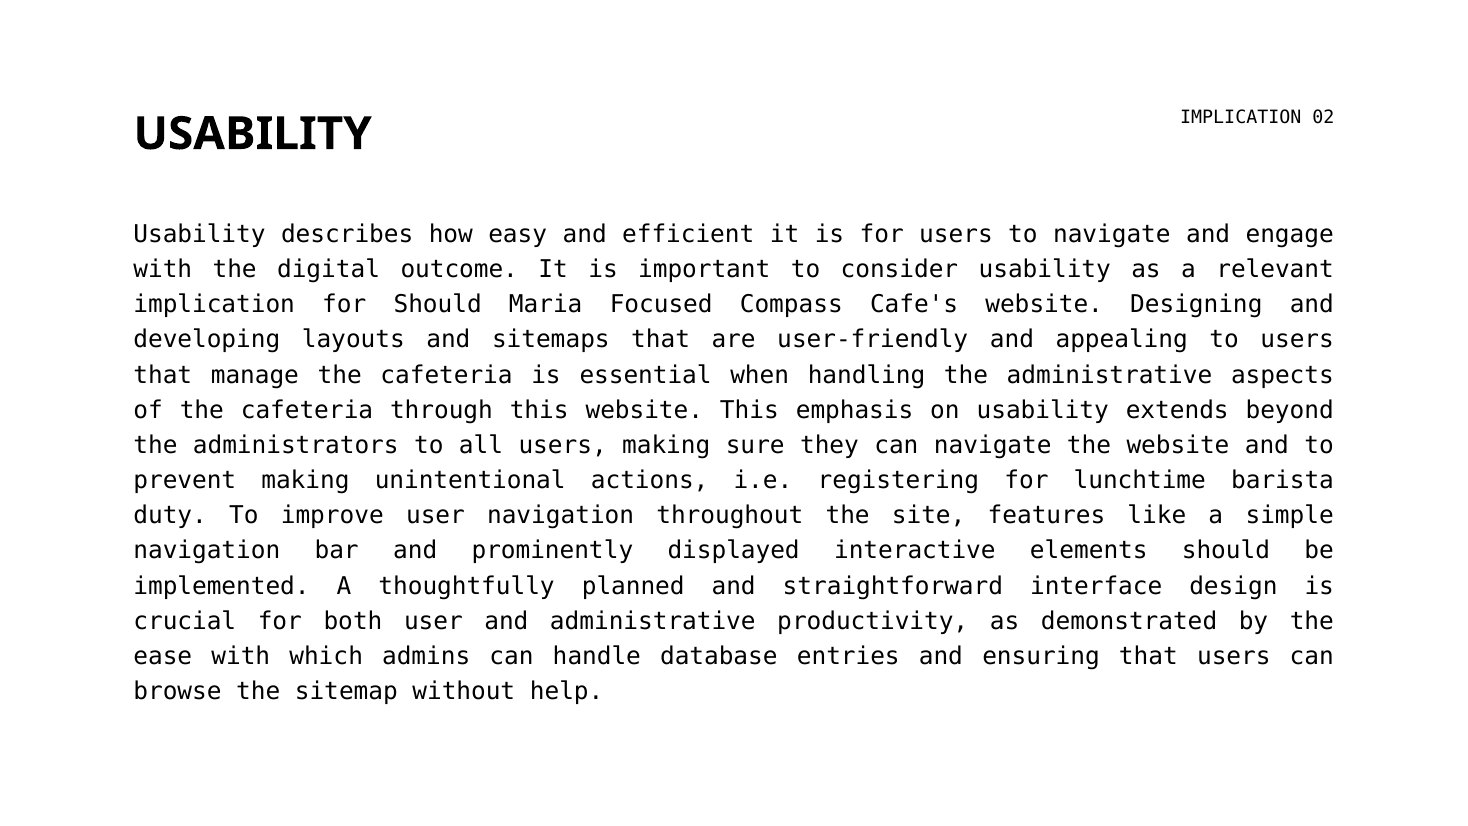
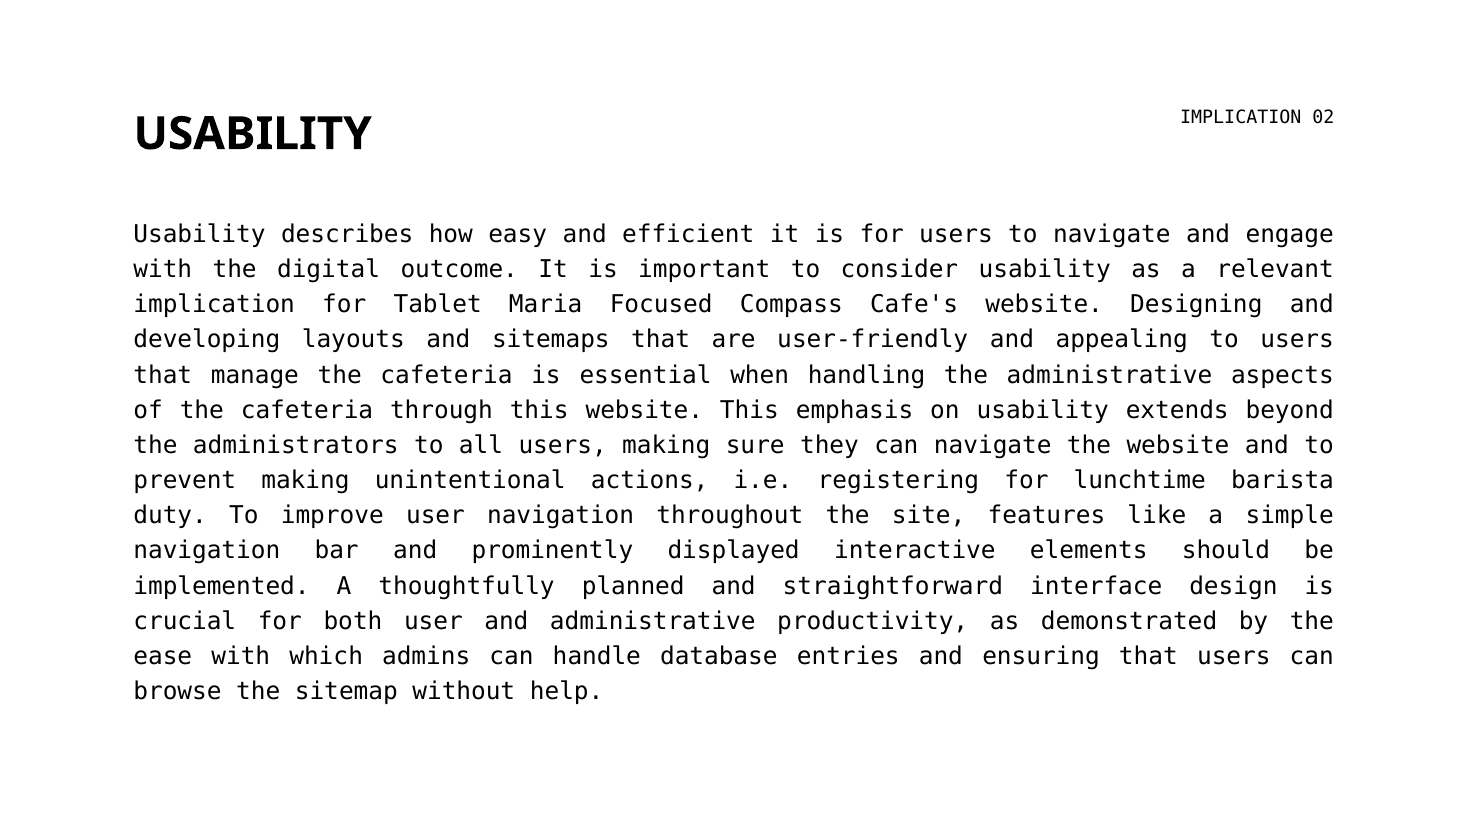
for Should: Should -> Tablet (438, 305)
